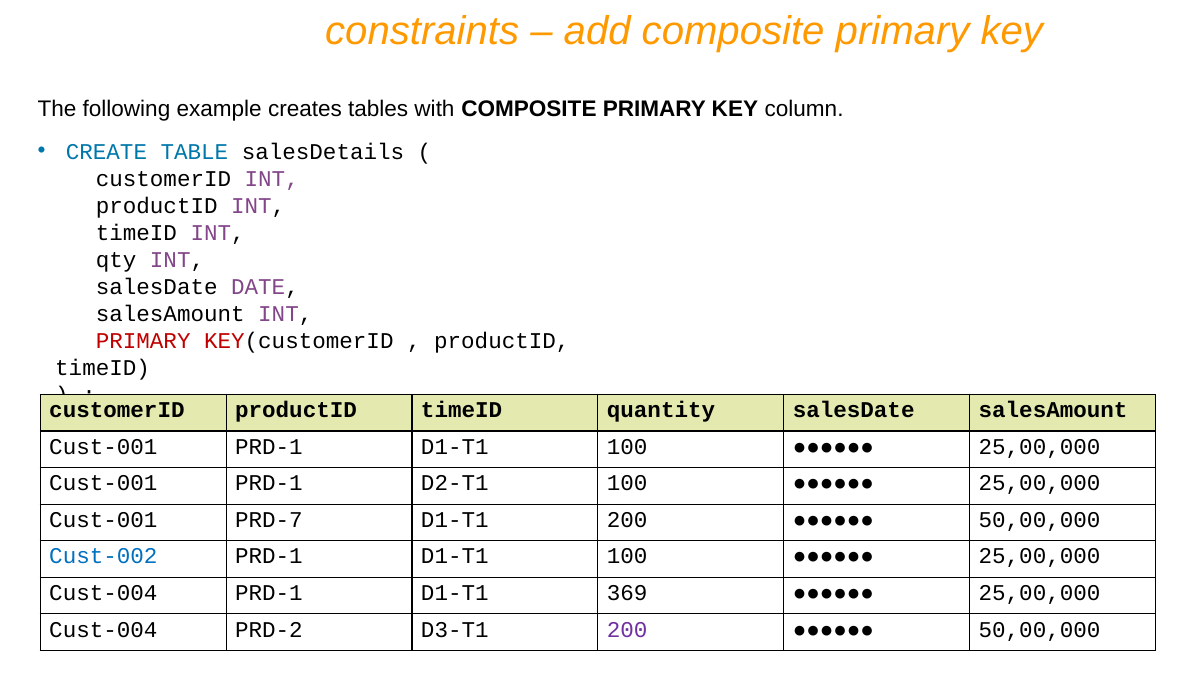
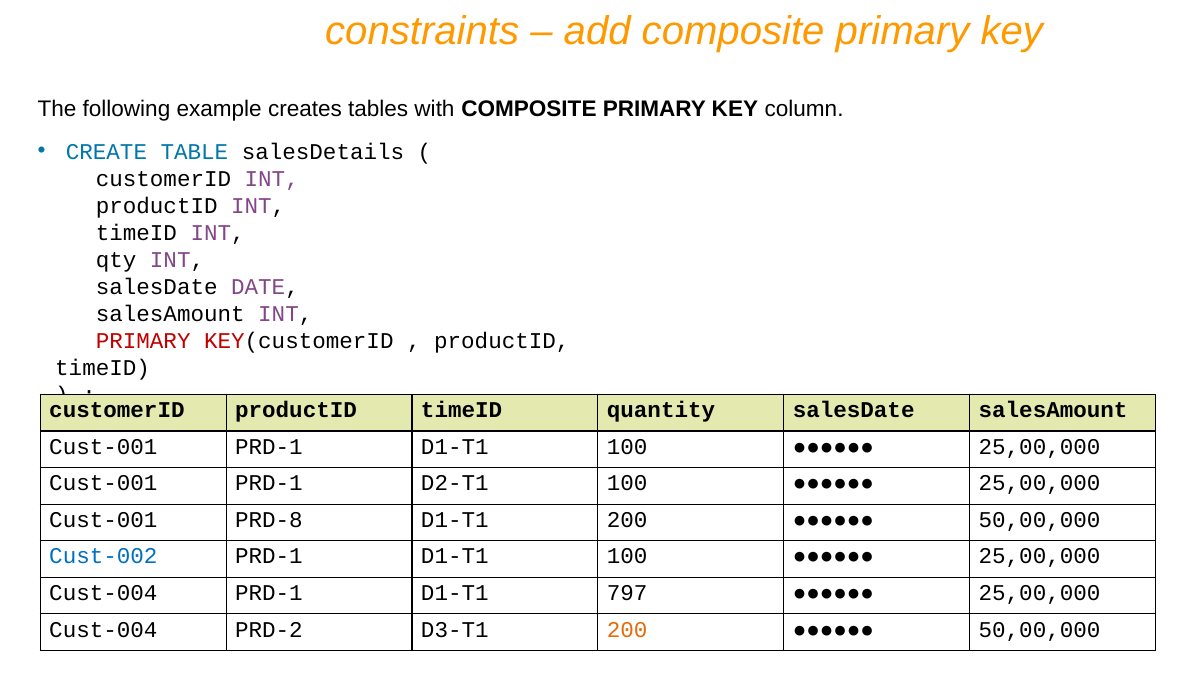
PRD-7: PRD-7 -> PRD-8 (269, 520)
369: 369 -> 797 (627, 594)
200 colour: purple -> orange (627, 630)
